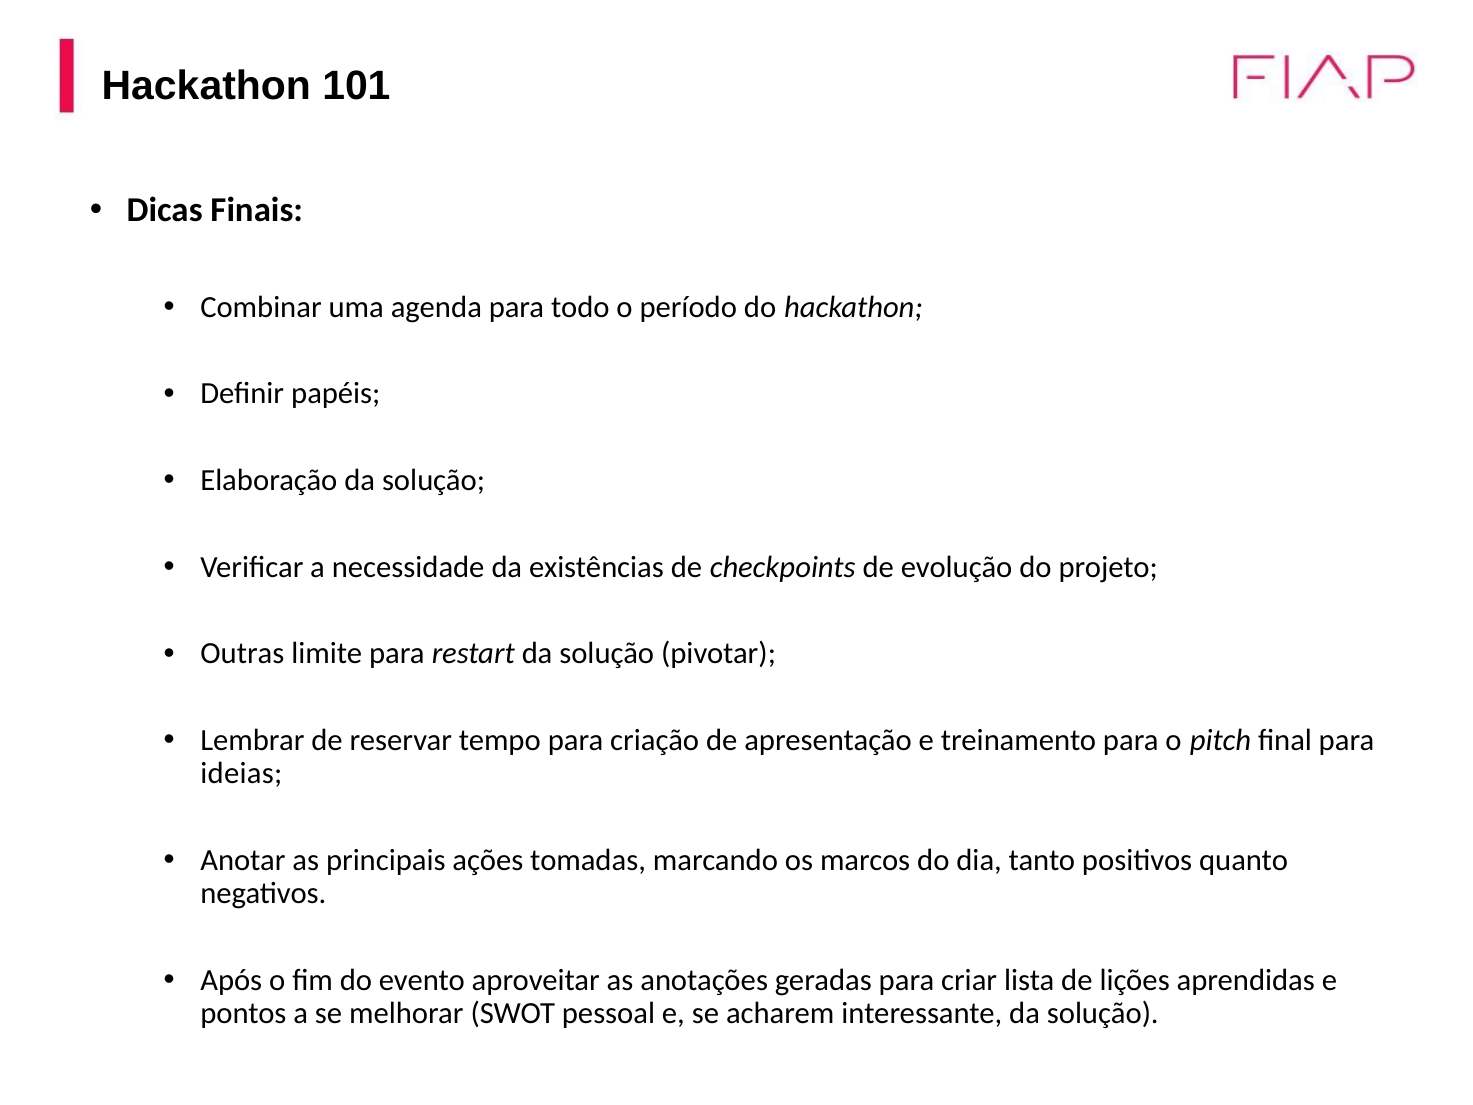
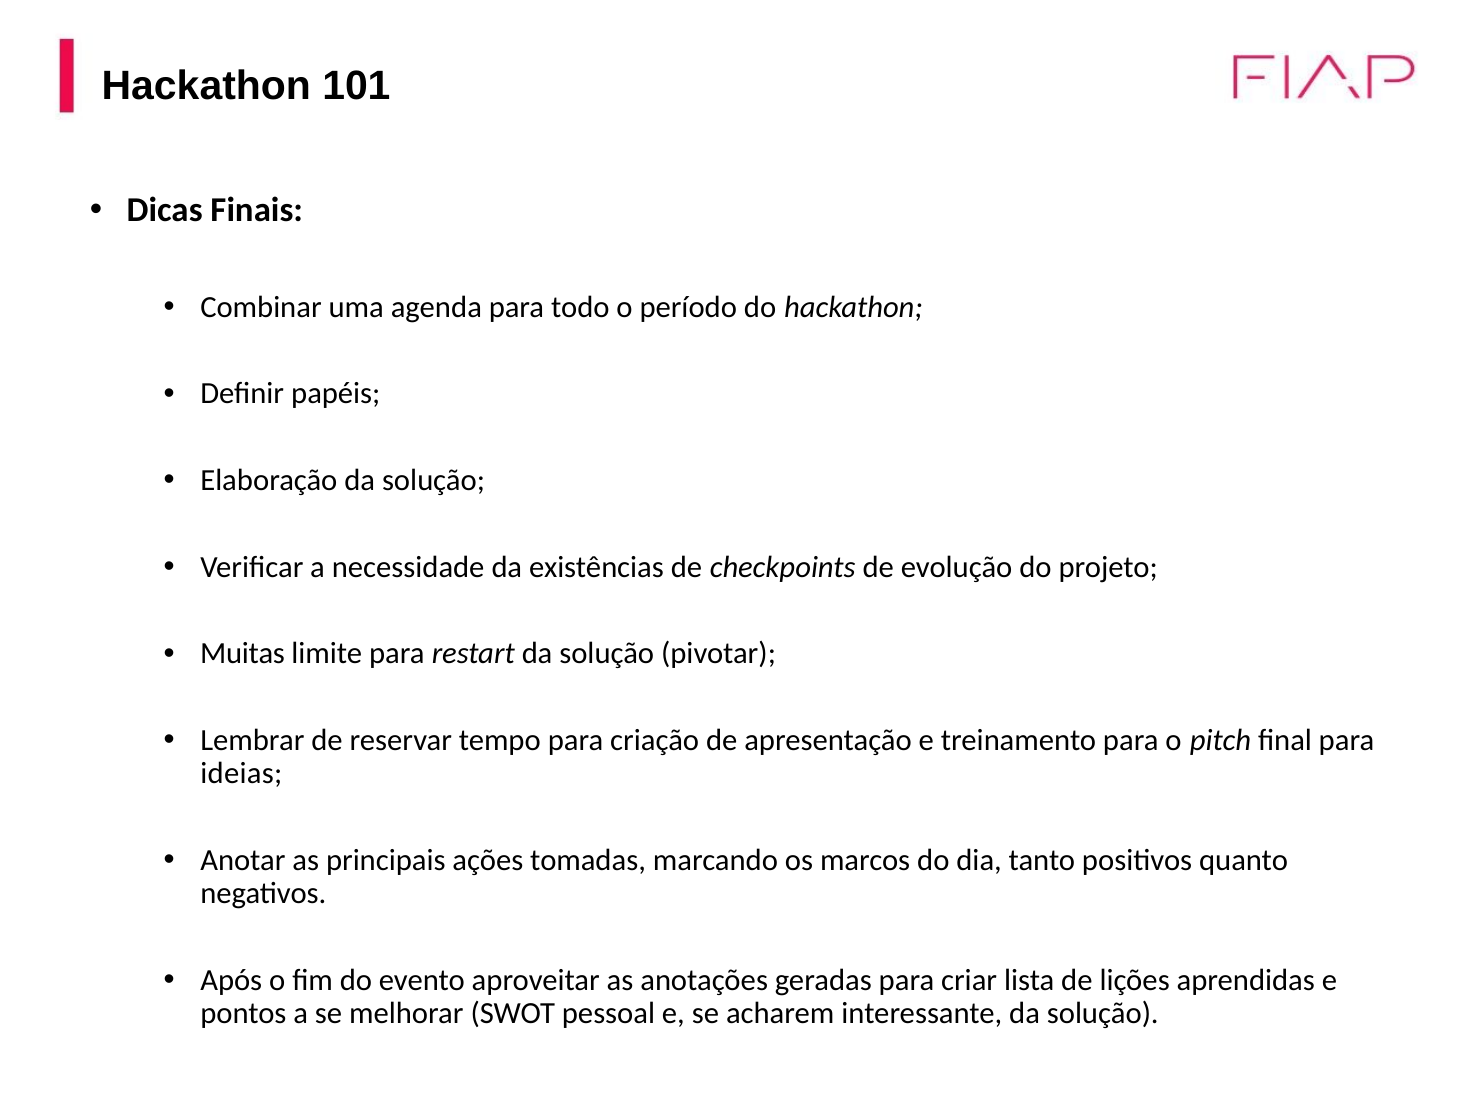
Outras: Outras -> Muitas (243, 654)
